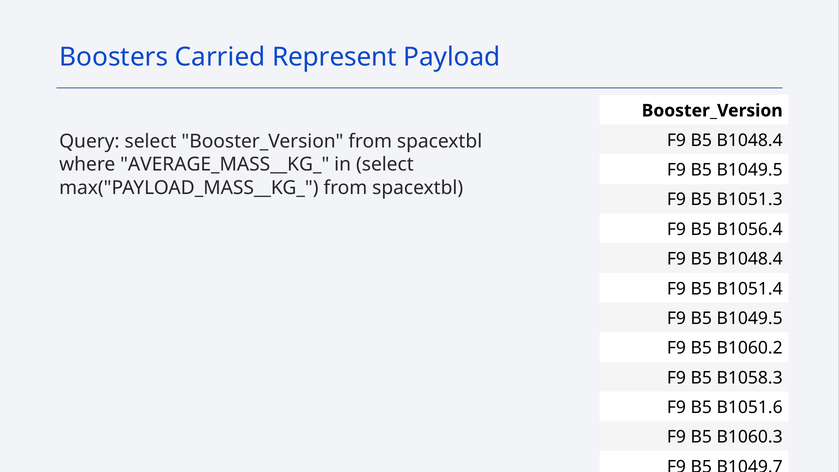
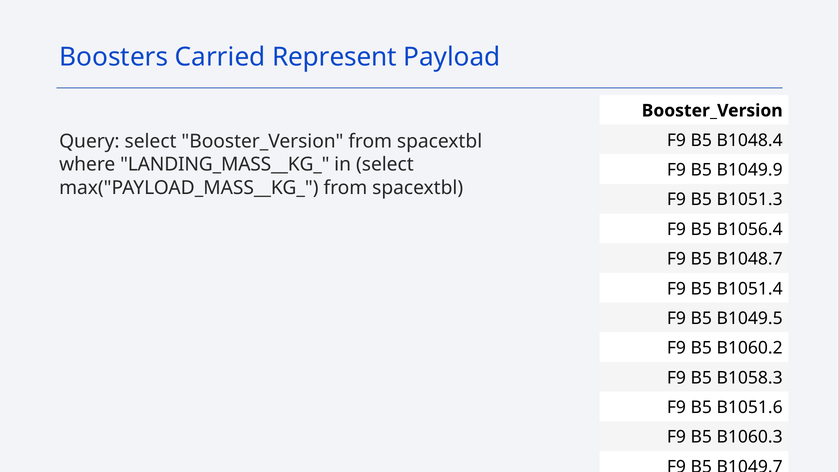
AVERAGE_MASS__KG_: AVERAGE_MASS__KG_ -> LANDING_MASS__KG_ (225, 165)
B1049.5: B1049.5 -> B1049.9 (750, 170)
B1048.4: B1048.4 -> B1048.7 (750, 259)
